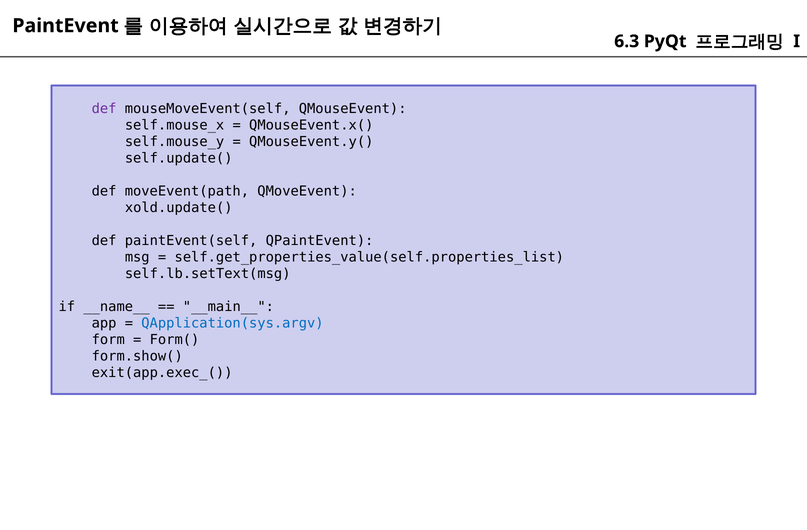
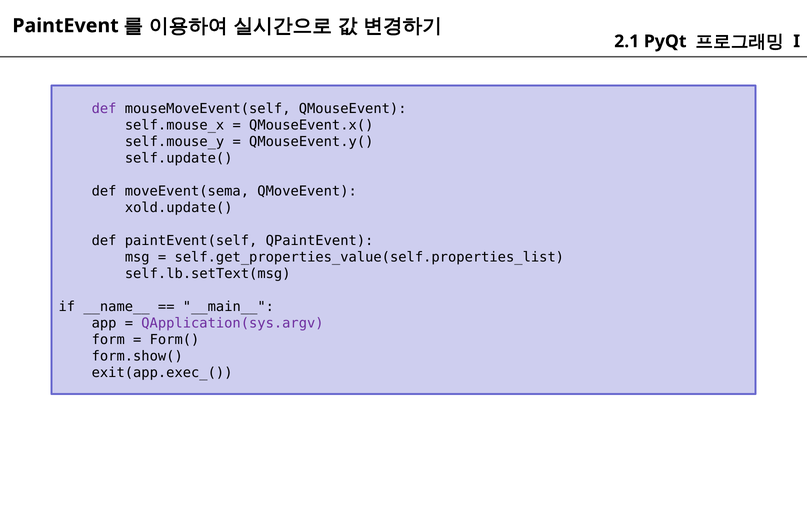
6.3: 6.3 -> 2.1 (627, 41)
moveEvent(path: moveEvent(path -> moveEvent(sema (187, 191)
QApplication(sys.argv colour: blue -> purple (232, 323)
